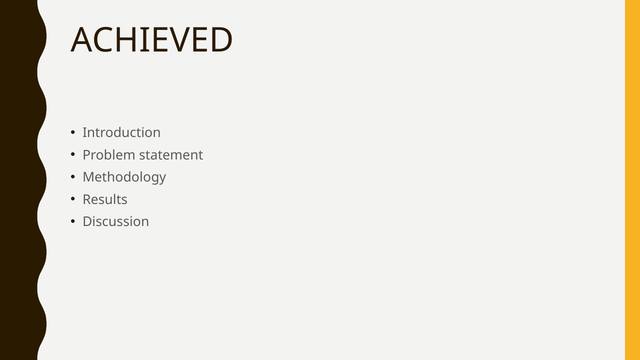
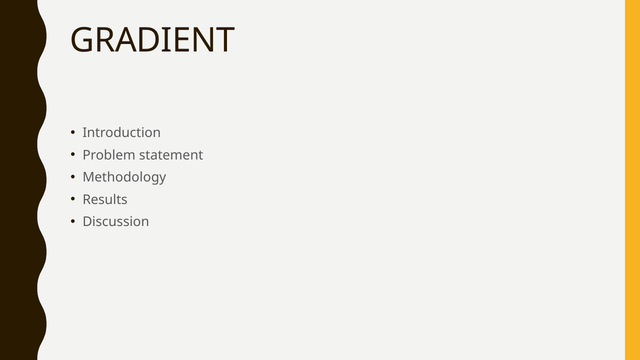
ACHIEVED: ACHIEVED -> GRADIENT (152, 41)
